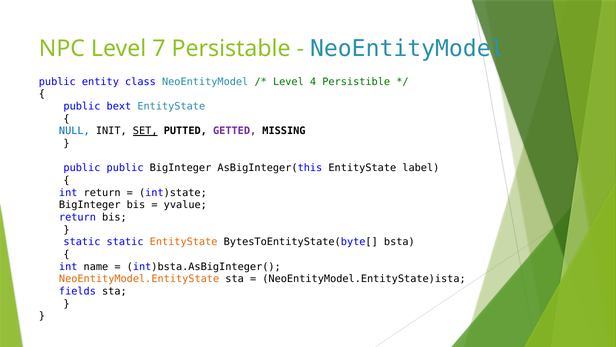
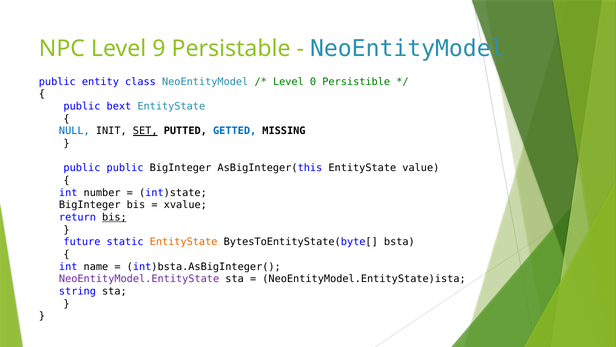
7: 7 -> 9 (159, 49)
4: 4 -> 0 (313, 82)
GETTED colour: purple -> blue (235, 131)
label: label -> value (421, 168)
int return: return -> number (102, 192)
yvalue: yvalue -> xvalue (185, 205)
bis underline: none -> present (114, 217)
static: static -> future (82, 242)
NeoEntityModel.EntityState colour: orange -> purple (139, 279)
fields: fields -> string (77, 291)
